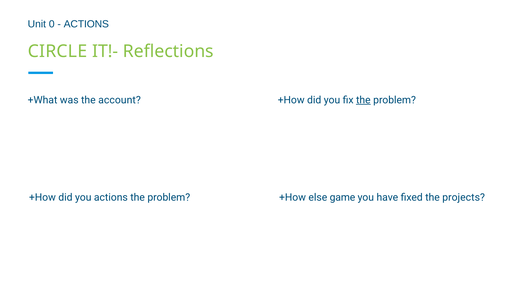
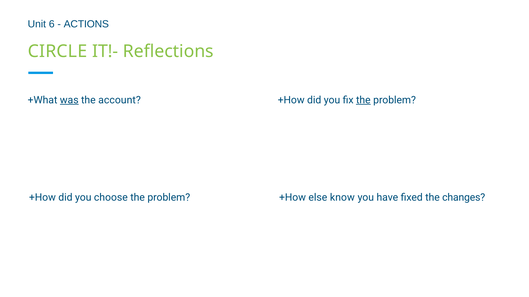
0: 0 -> 6 (52, 24)
was underline: none -> present (69, 100)
you actions: actions -> choose (111, 198)
game: game -> know (342, 198)
projects: projects -> changes (464, 198)
